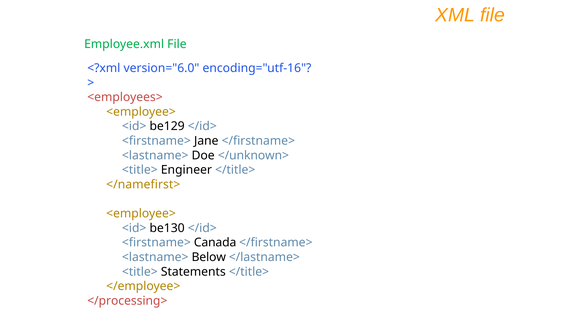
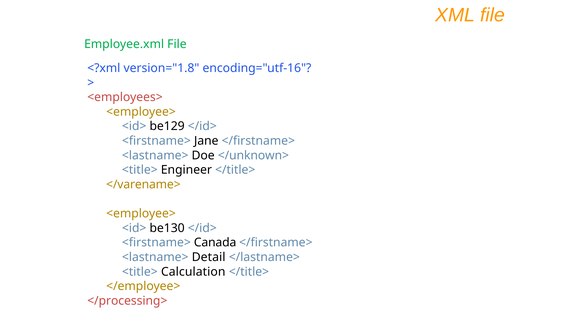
version="6.0: version="6.0 -> version="1.8 (161, 68)
</namefirst>: </namefirst> -> </varename> (143, 185)
Below: Below -> Detail (209, 257)
Statements: Statements -> Calculation (193, 272)
